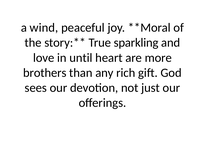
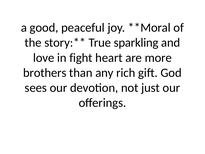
wind: wind -> good (44, 28)
until: until -> fight (81, 58)
